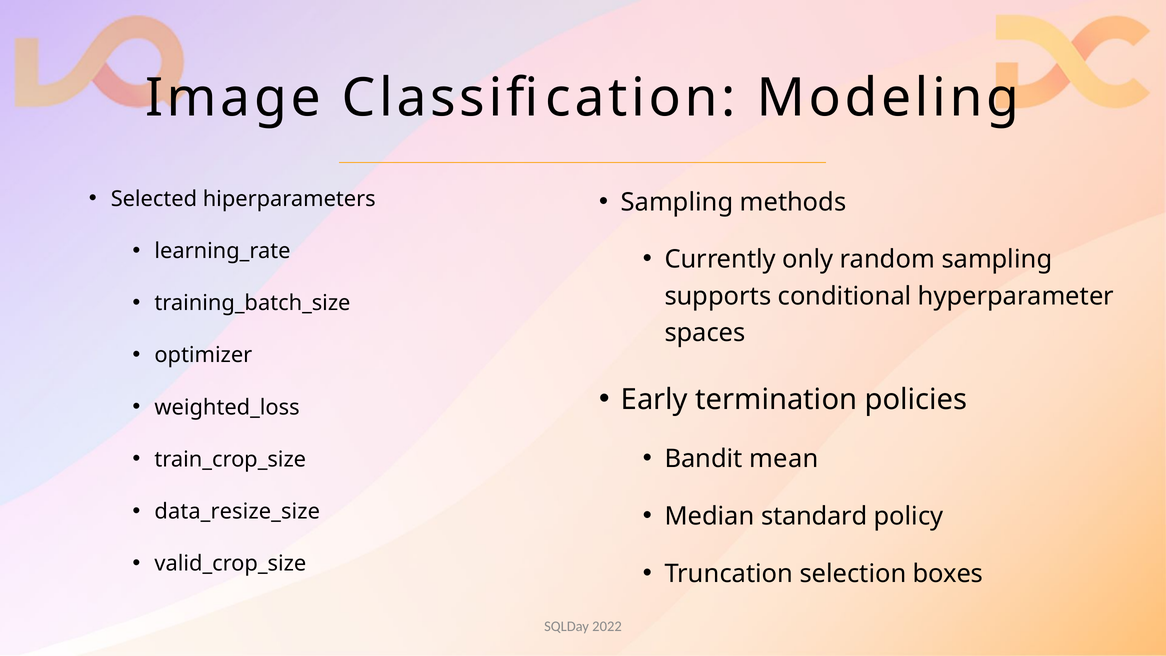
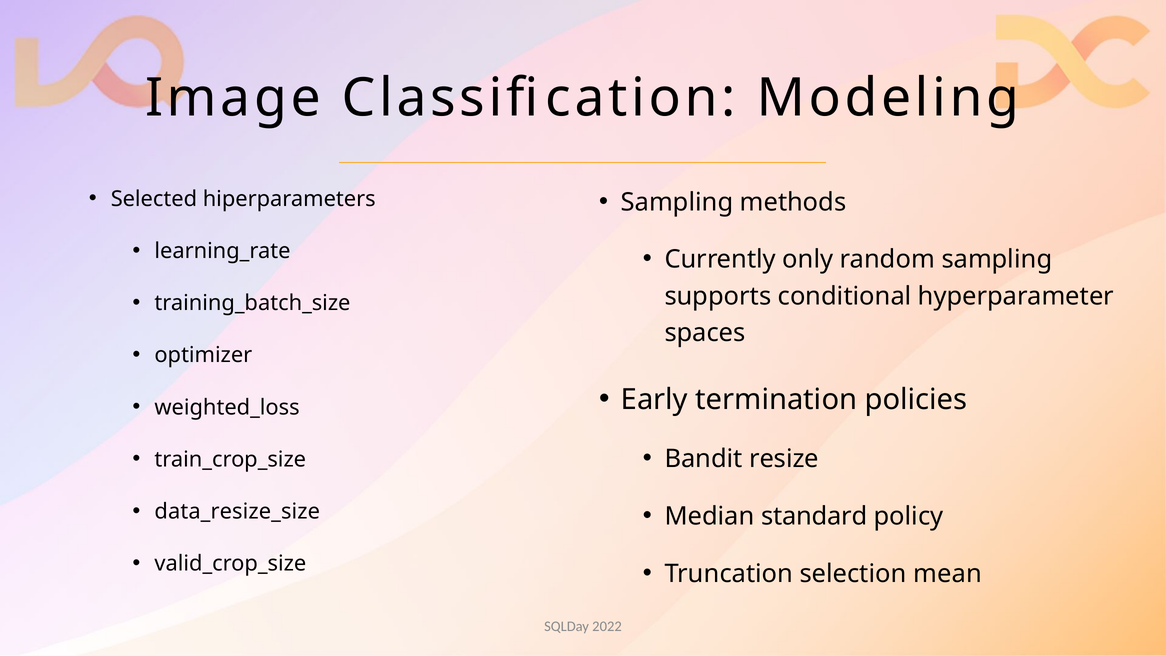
mean: mean -> resize (784, 459)
boxes: boxes -> mean (948, 574)
